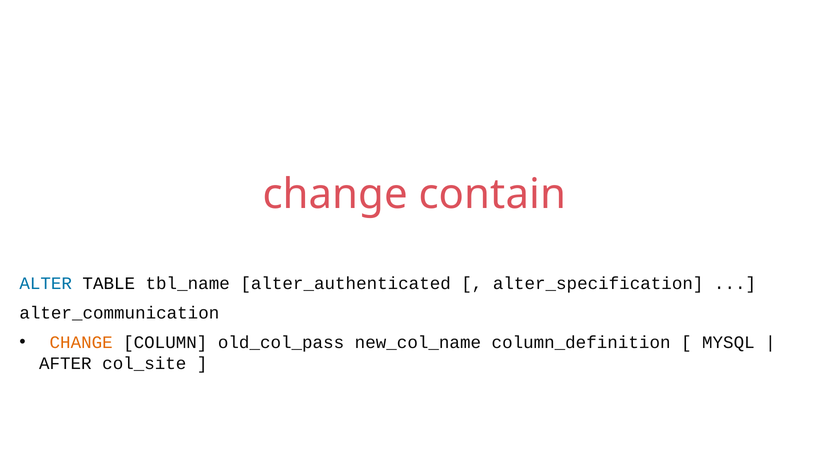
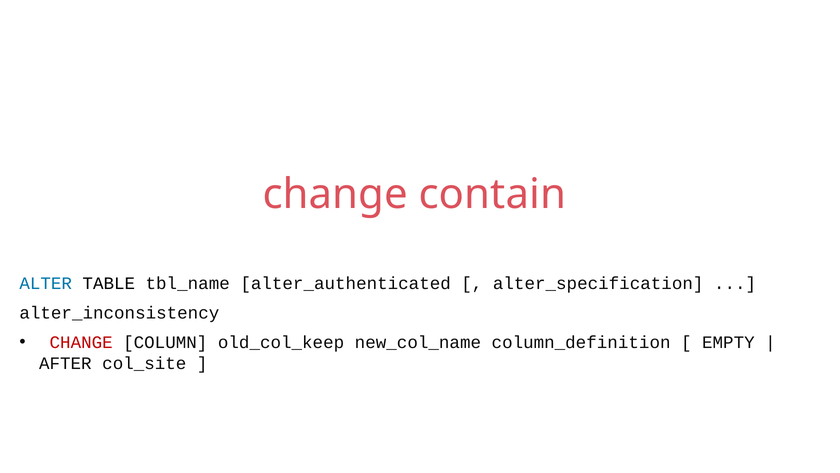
alter_communication: alter_communication -> alter_inconsistency (119, 313)
CHANGE colour: orange -> red (81, 342)
old_col_pass: old_col_pass -> old_col_keep (281, 342)
MYSQL: MYSQL -> EMPTY (728, 342)
